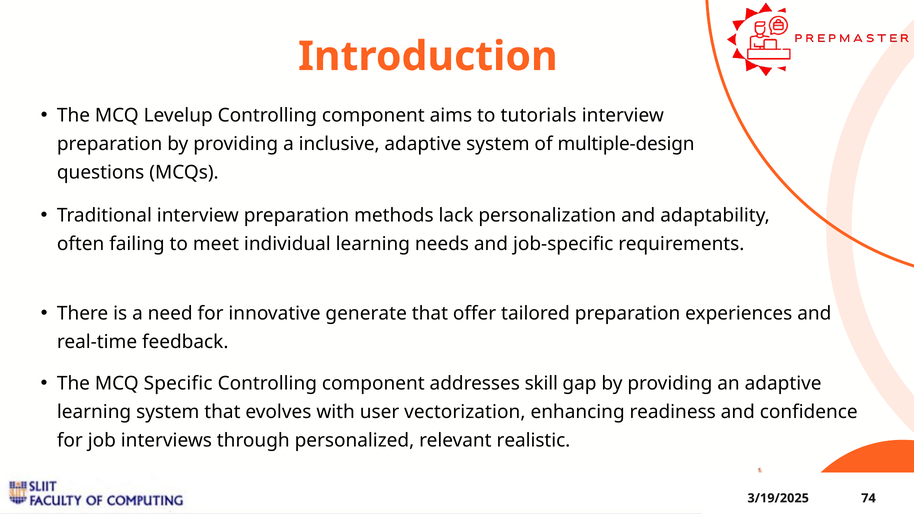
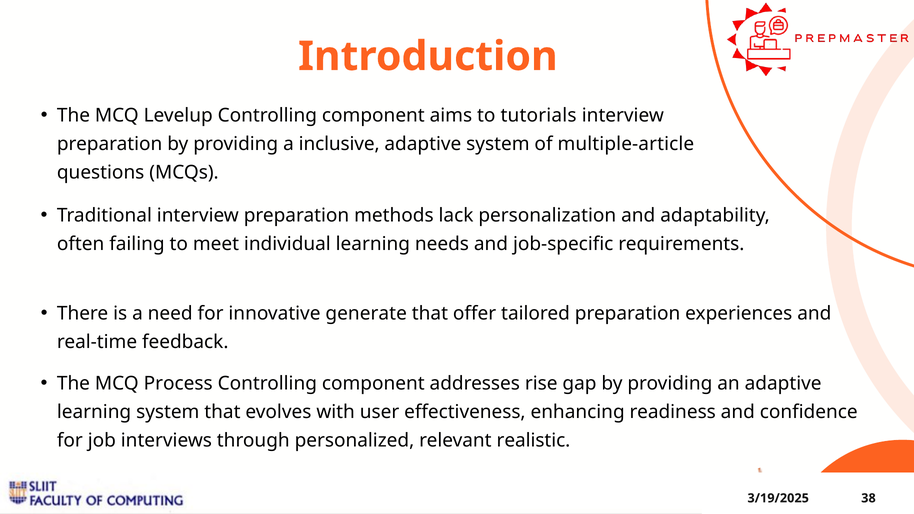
multiple-design: multiple-design -> multiple-article (626, 144)
Specific: Specific -> Process (178, 384)
skill: skill -> rise (541, 384)
vectorization: vectorization -> effectiveness (465, 412)
74: 74 -> 38 (869, 498)
